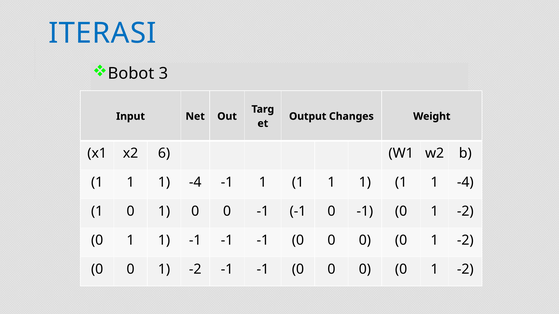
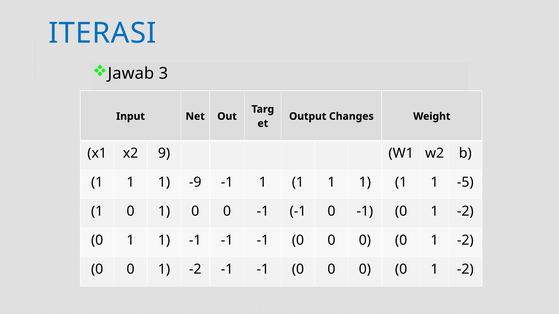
Bobot: Bobot -> Jawab (131, 74)
6: 6 -> 9 (164, 153)
-4: -4 -> -9 (195, 182)
-4: -4 -> -5 (465, 182)
